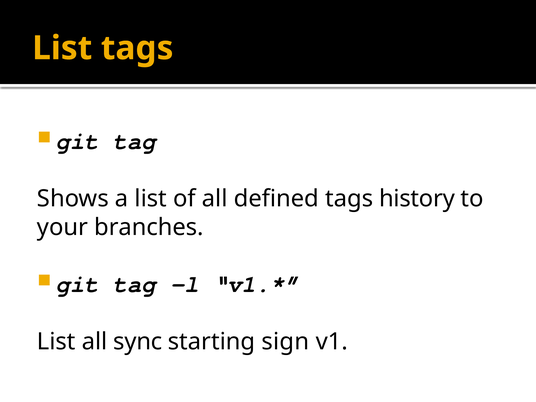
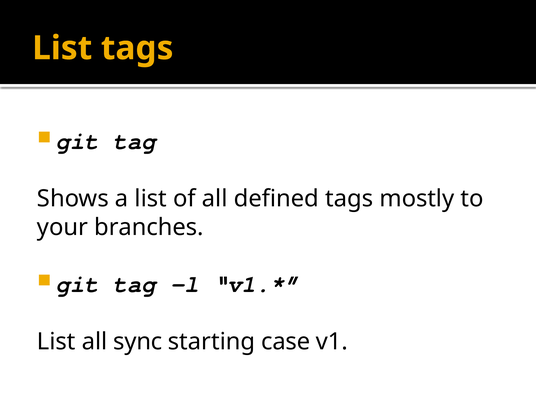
history: history -> mostly (417, 199)
sign: sign -> case (286, 342)
